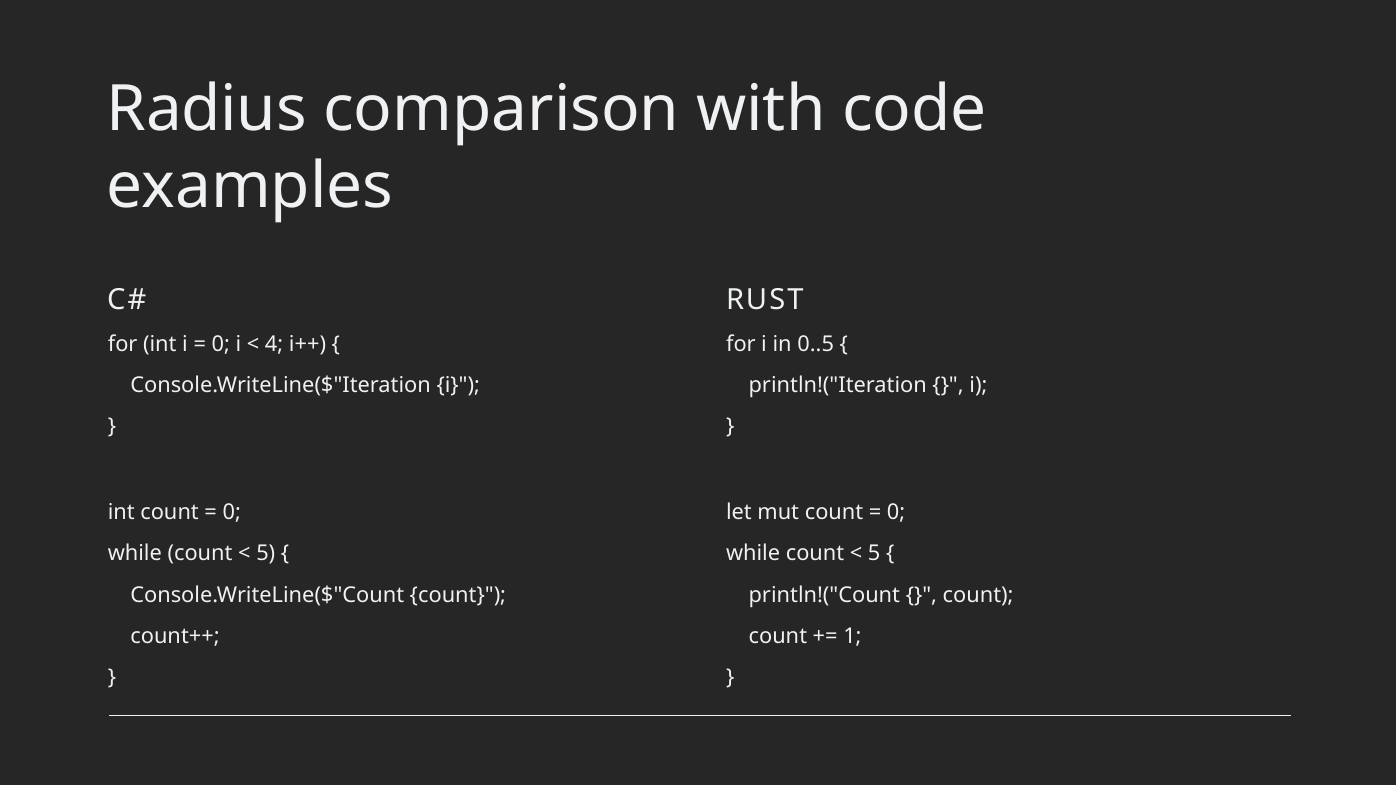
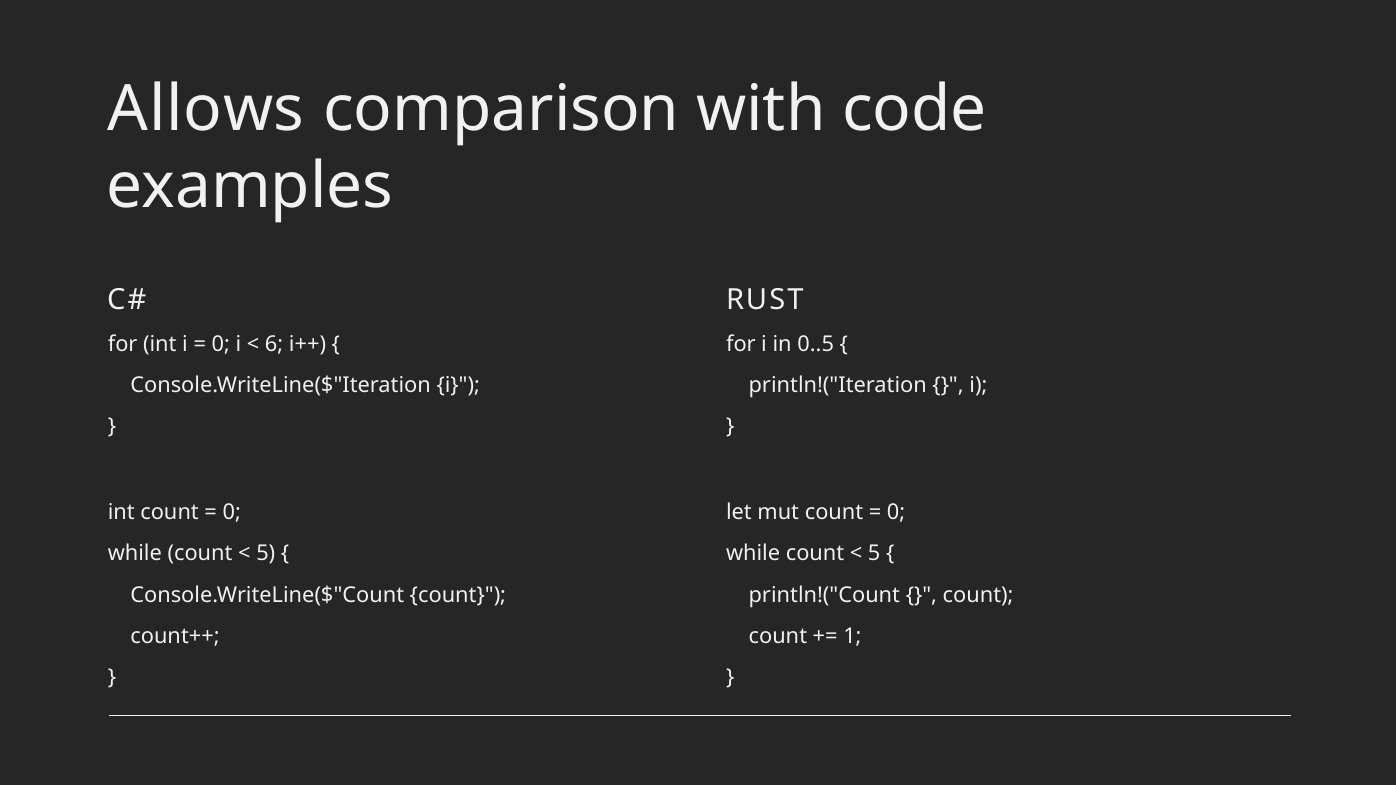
Radius: Radius -> Allows (206, 110)
4: 4 -> 6 (274, 344)
